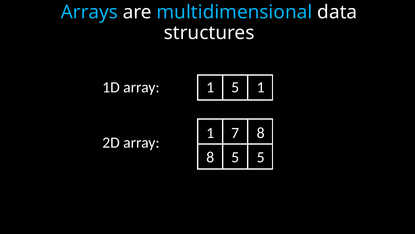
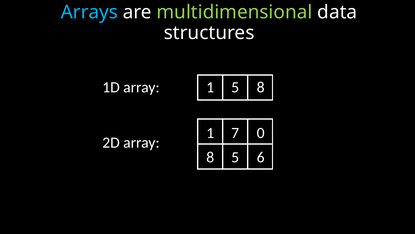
multidimensional colour: light blue -> light green (234, 12)
5 1: 1 -> 8 (261, 87)
7 8: 8 -> 0 (261, 133)
5 5: 5 -> 6 (261, 157)
